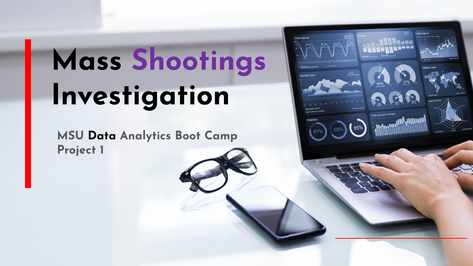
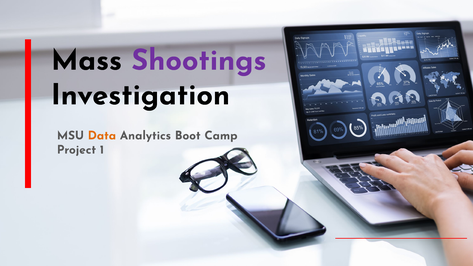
Data colour: black -> orange (102, 136)
